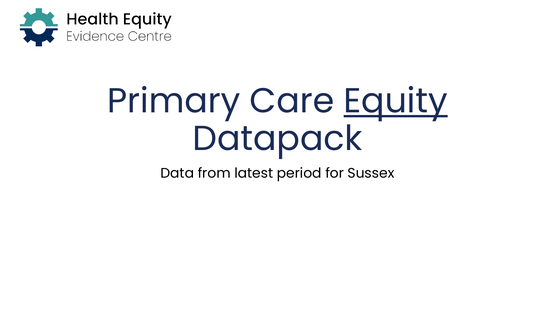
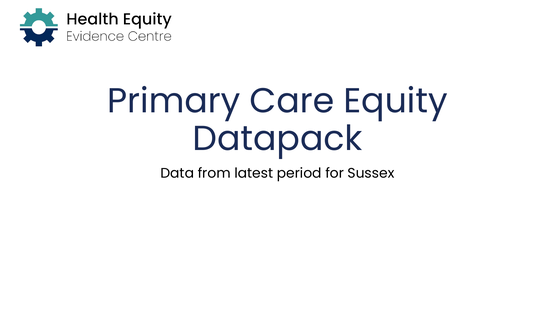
Equity underline: present -> none (396, 101)
